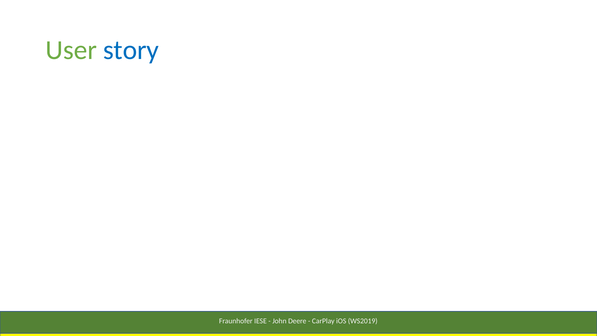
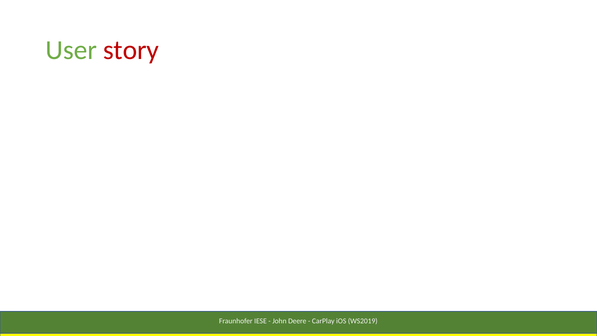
story colour: blue -> red (131, 50)
